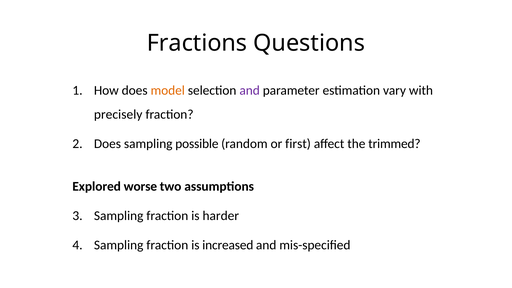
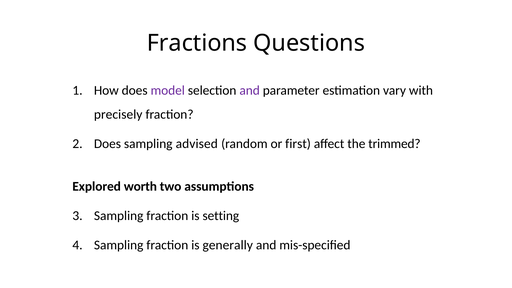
model colour: orange -> purple (168, 91)
possible: possible -> advised (197, 144)
worse: worse -> worth (140, 187)
harder: harder -> setting (221, 216)
increased: increased -> generally (228, 245)
